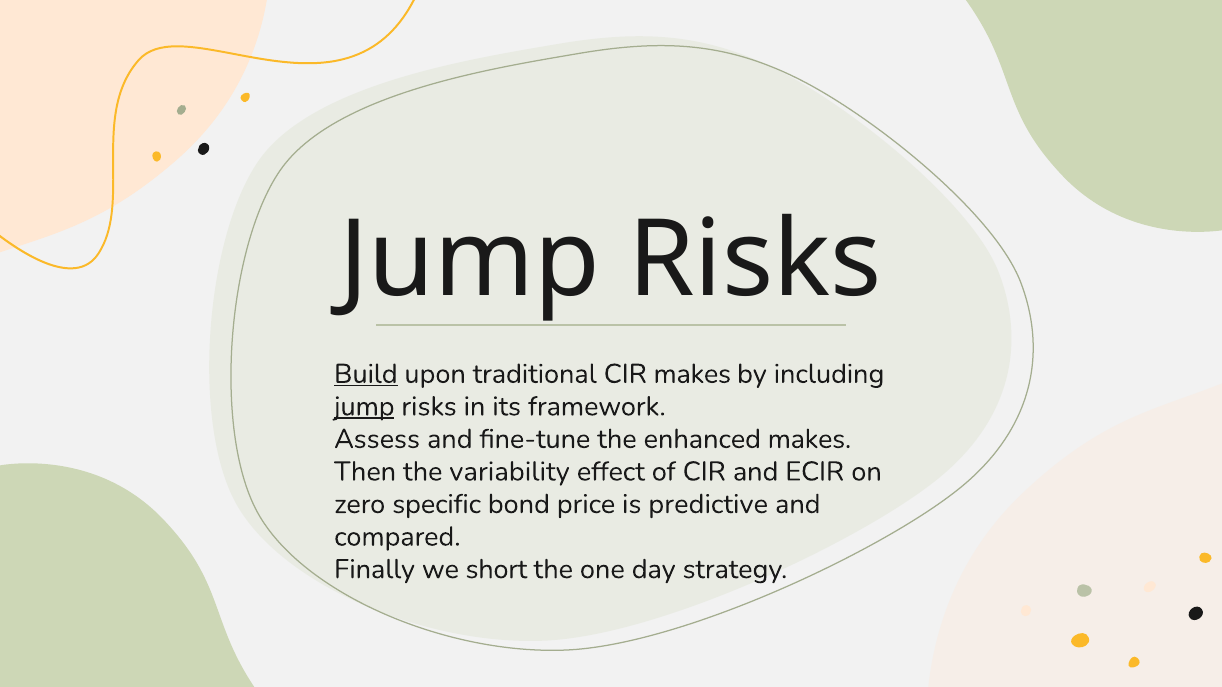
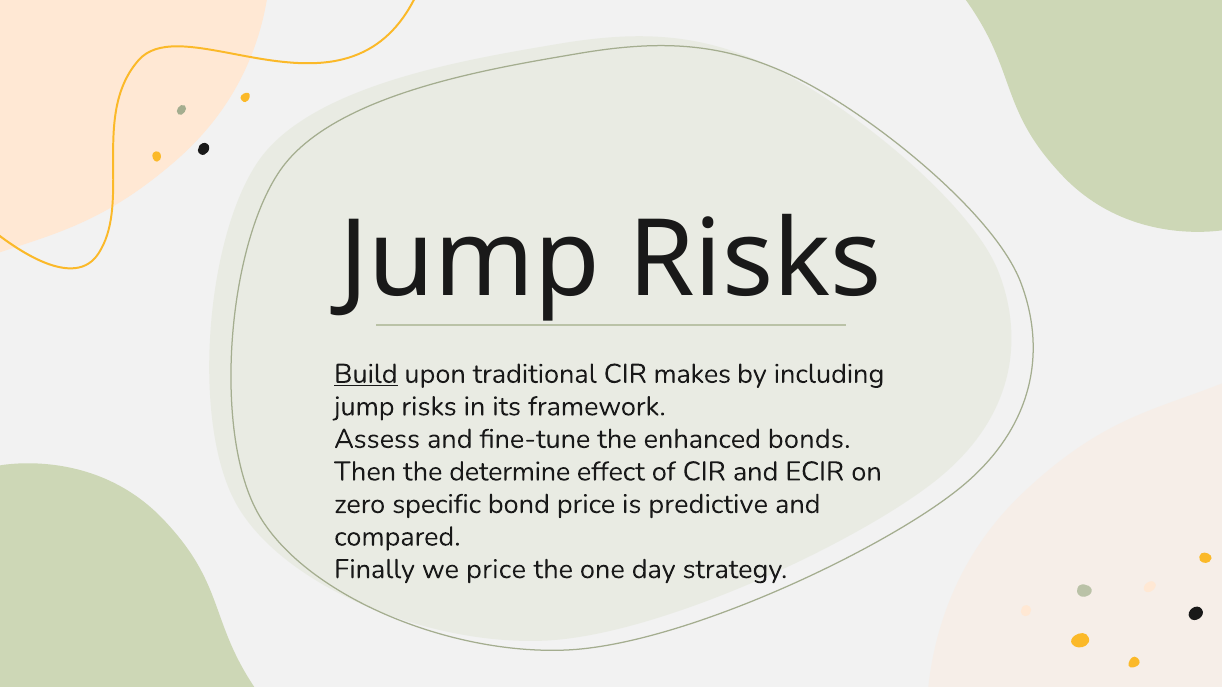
jump underline: present -> none (364, 407)
enhanced makes: makes -> bonds (809, 439)
variability: variability -> determine (510, 472)
we short: short -> price (496, 570)
